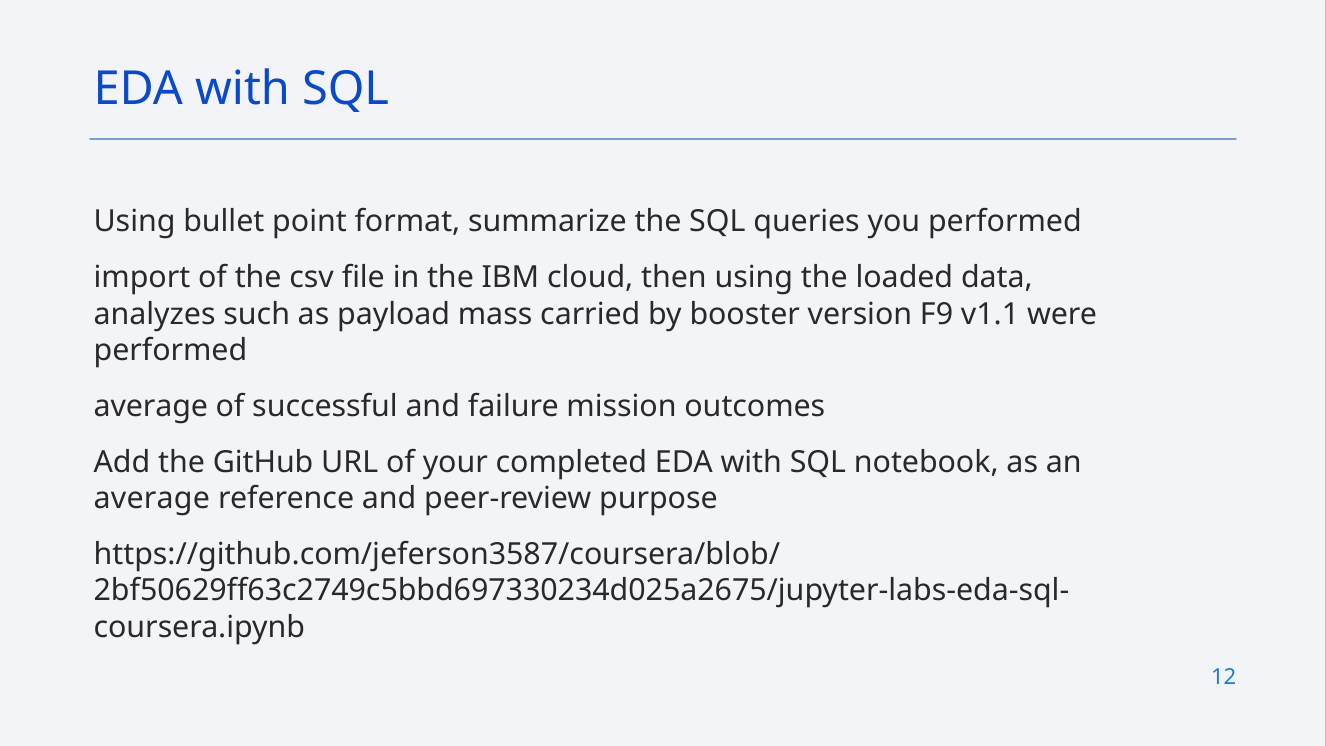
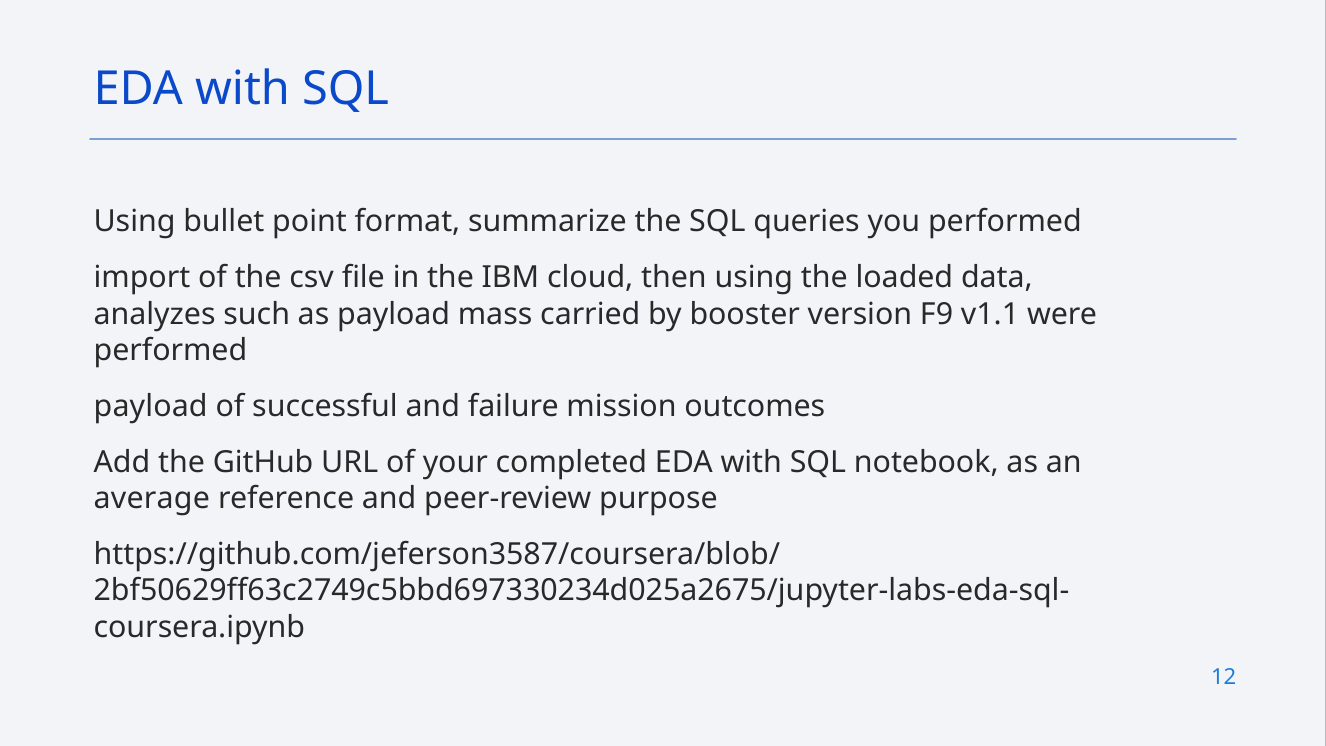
average: average -> payload (151, 406)
